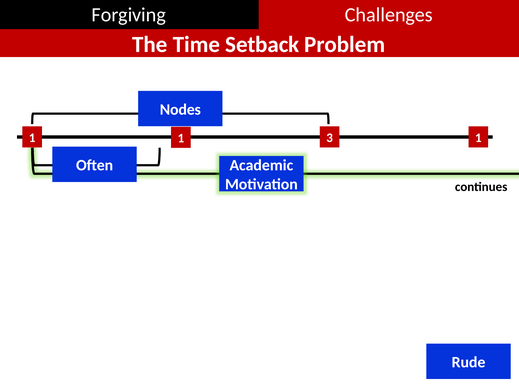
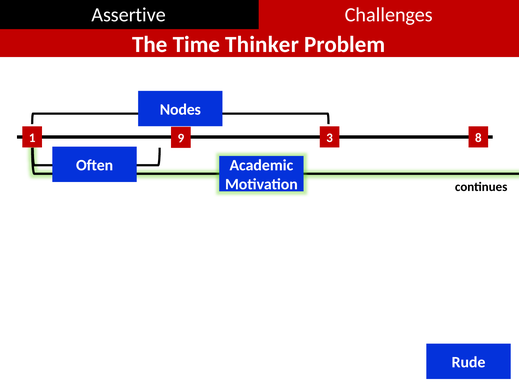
Forgiving: Forgiving -> Assertive (129, 15)
Setback: Setback -> Thinker (262, 45)
1 1: 1 -> 9 (181, 138)
3 1: 1 -> 8 (478, 138)
